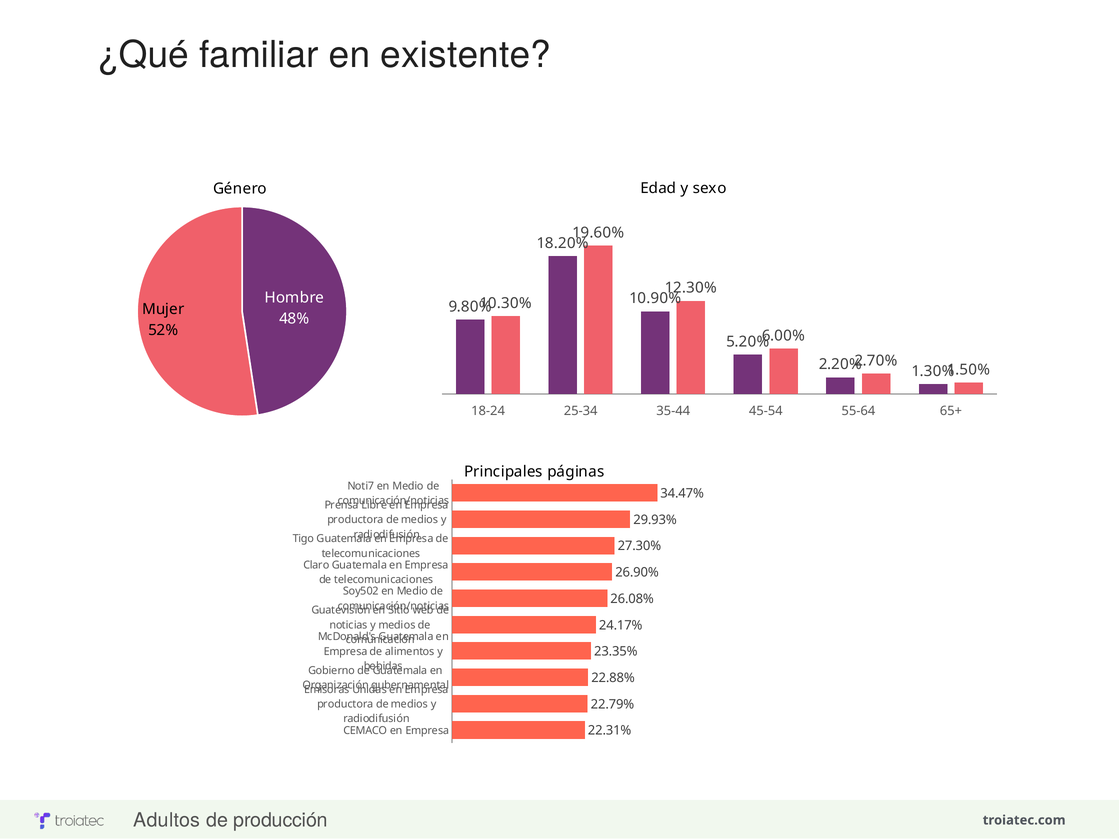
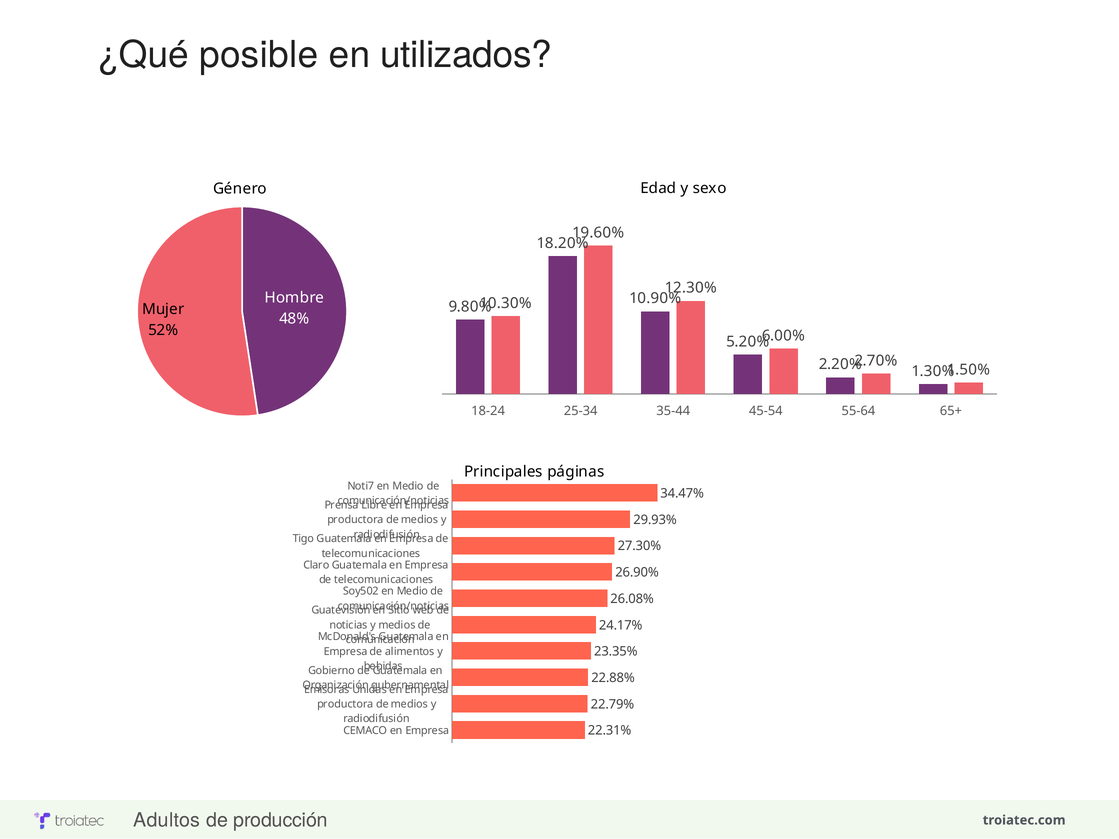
familiar: familiar -> posible (259, 55)
existente: existente -> utilizados (466, 55)
